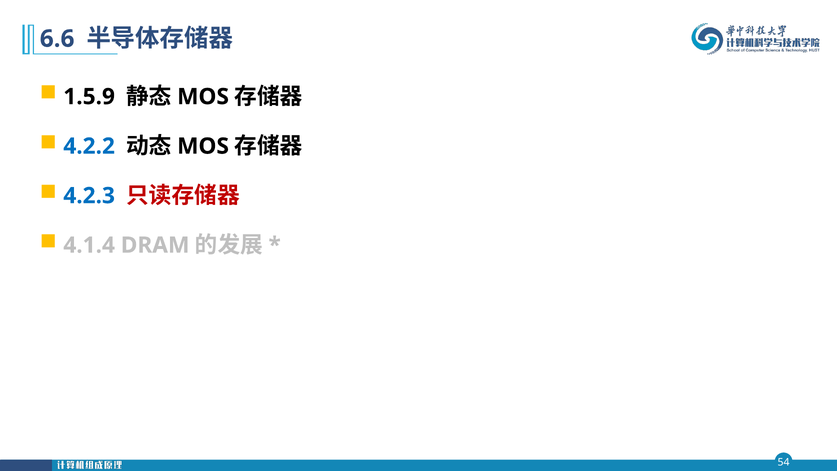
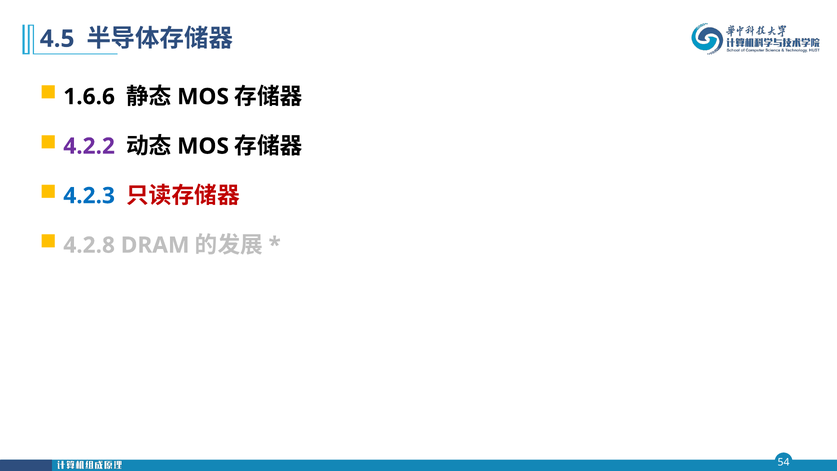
6.6: 6.6 -> 4.5 (57, 39)
1.5.9: 1.5.9 -> 1.6.6 (89, 97)
4.2.2 colour: blue -> purple (89, 146)
4.1.4: 4.1.4 -> 4.2.8 (89, 245)
